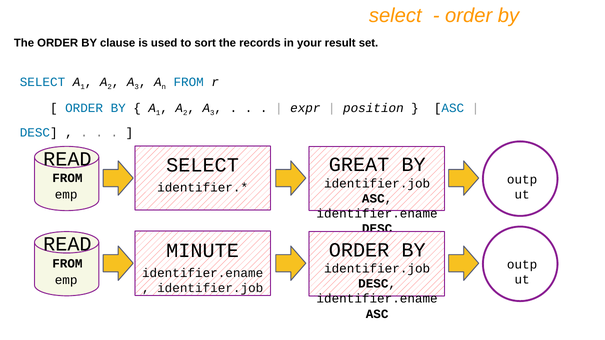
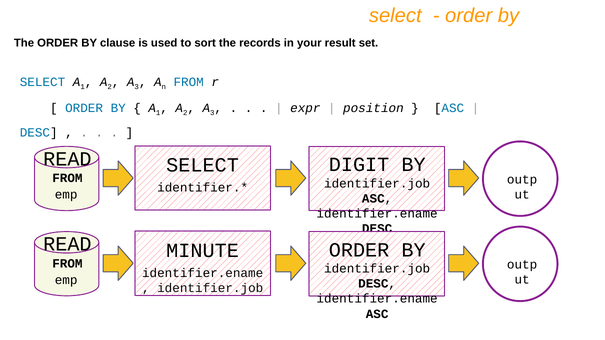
GREAT: GREAT -> DIGIT (359, 165)
